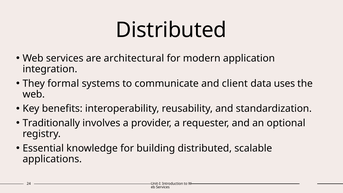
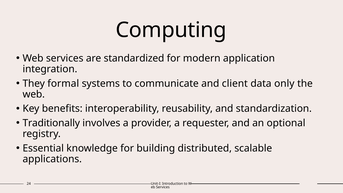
Distributed: Distributed -> Computing (171, 30)
architectural: architectural -> standardized (134, 58)
uses: uses -> only (284, 83)
